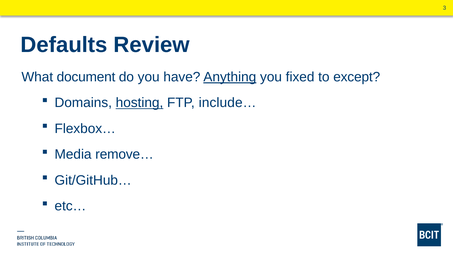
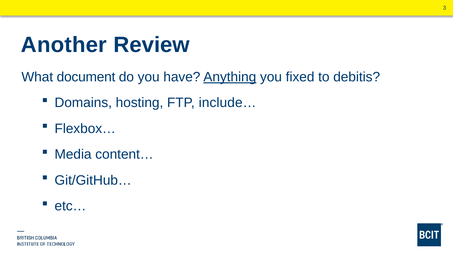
Defaults: Defaults -> Another (64, 45)
except: except -> debitis (357, 77)
hosting underline: present -> none (140, 103)
remove…: remove… -> content… (124, 154)
